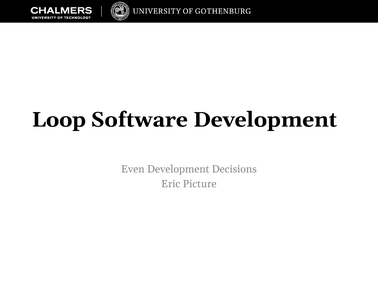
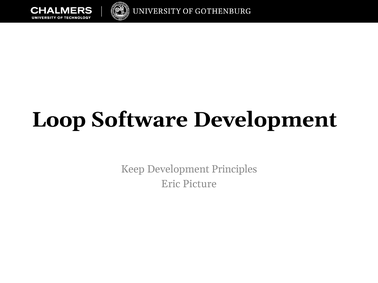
Even: Even -> Keep (133, 170)
Decisions: Decisions -> Principles (234, 170)
